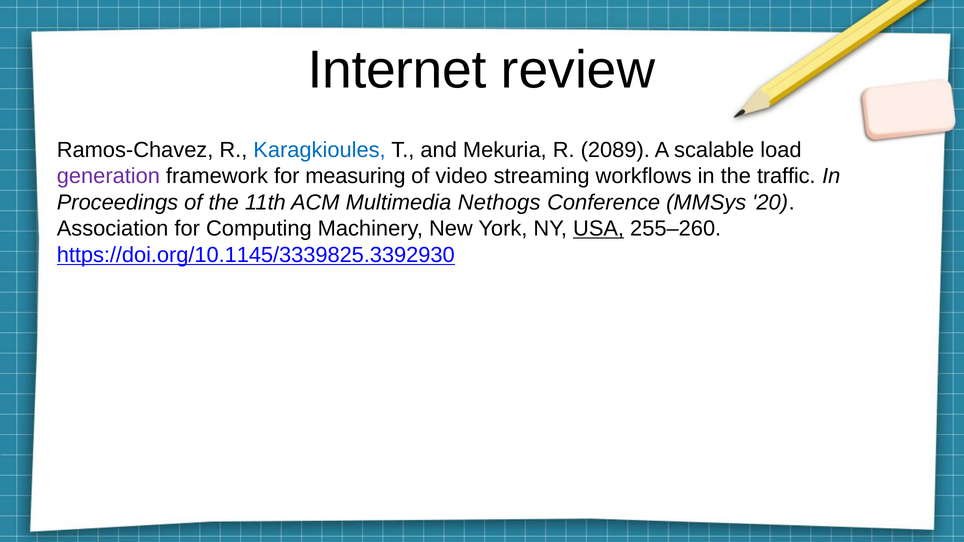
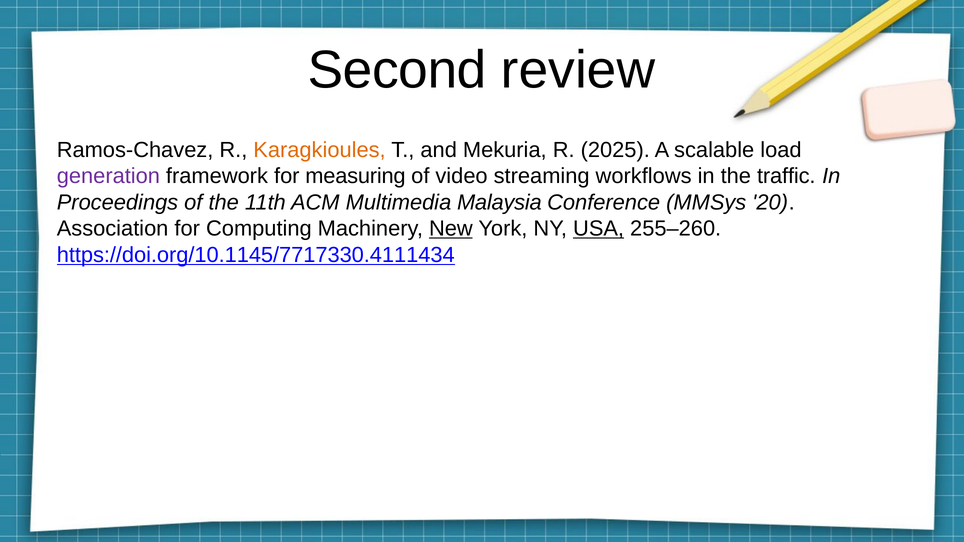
Internet: Internet -> Second (397, 70)
Karagkioules colour: blue -> orange (319, 150)
2089: 2089 -> 2025 (615, 150)
Nethogs: Nethogs -> Malaysia (499, 203)
New underline: none -> present (451, 229)
https://doi.org/10.1145/3339825.3392930: https://doi.org/10.1145/3339825.3392930 -> https://doi.org/10.1145/7717330.4111434 (256, 255)
